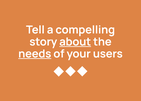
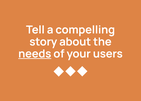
about underline: present -> none (75, 42)
